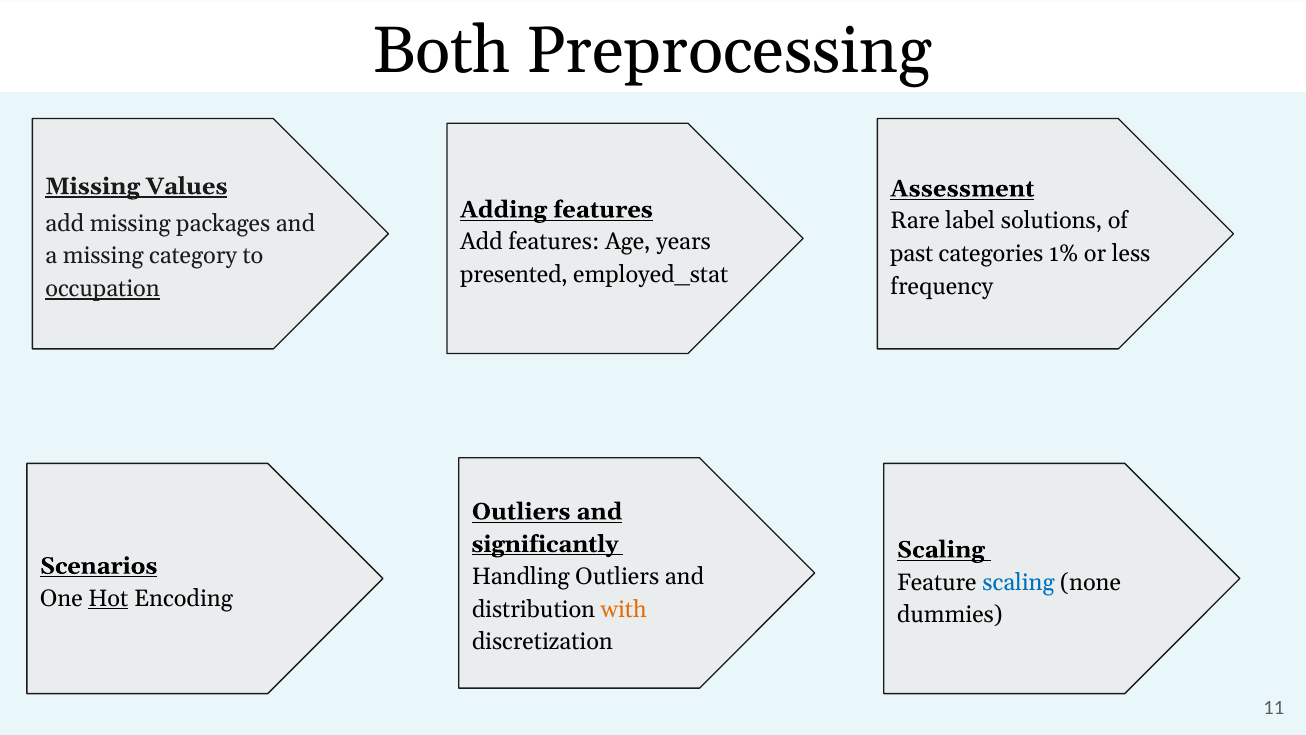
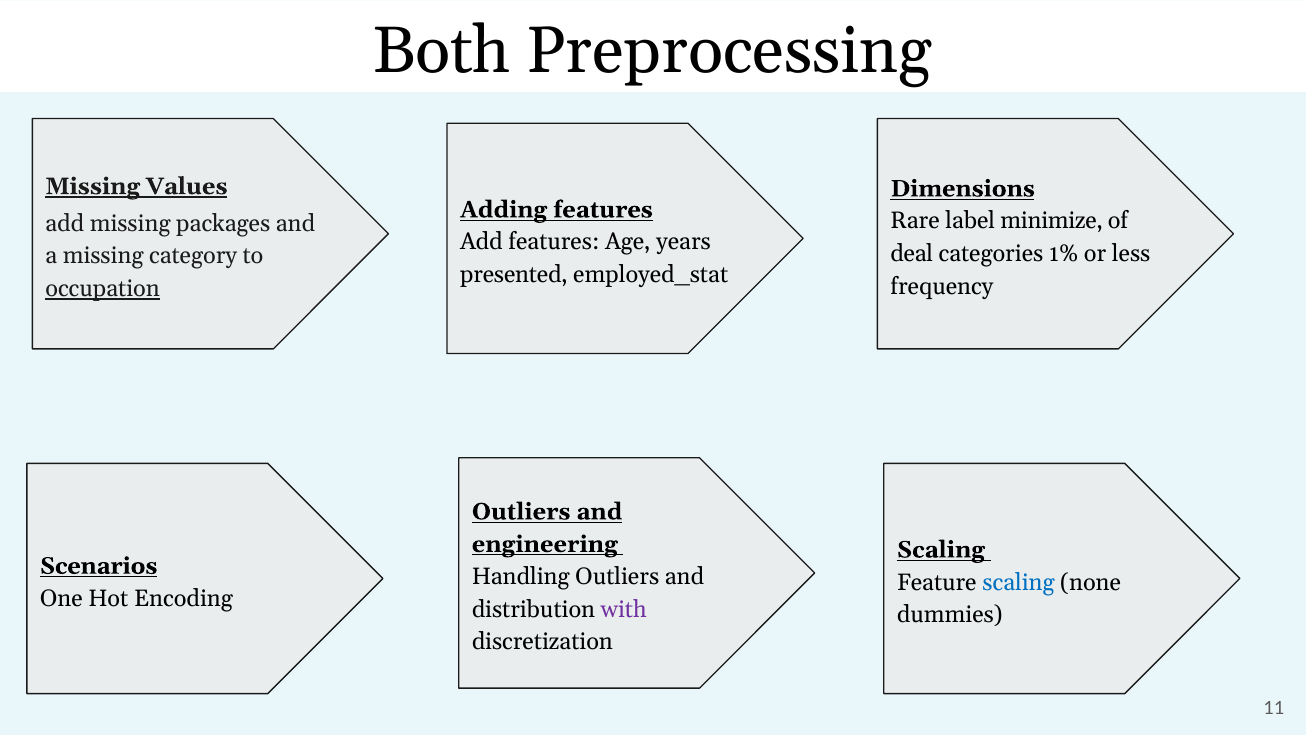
Assessment: Assessment -> Dimensions (963, 189)
solutions: solutions -> minimize (1052, 221)
past: past -> deal (912, 254)
significantly: significantly -> engineering (545, 544)
Hot underline: present -> none (108, 598)
with colour: orange -> purple (624, 609)
